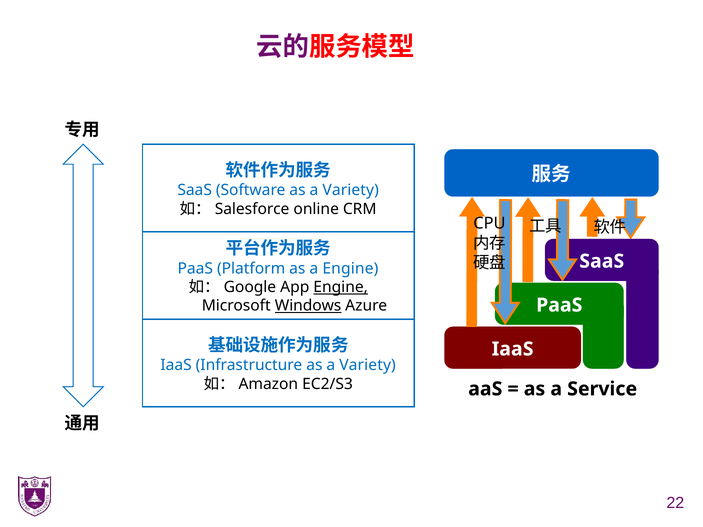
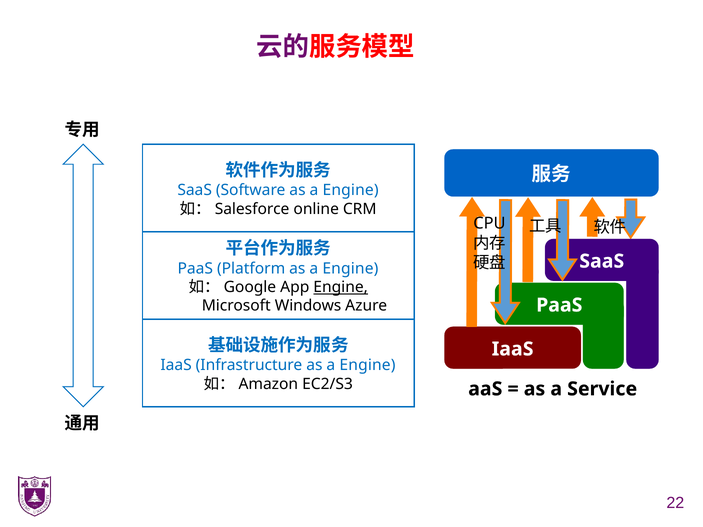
Software as a Variety: Variety -> Engine (351, 190)
Windows underline: present -> none (308, 306)
Infrastructure as a Variety: Variety -> Engine (368, 365)
